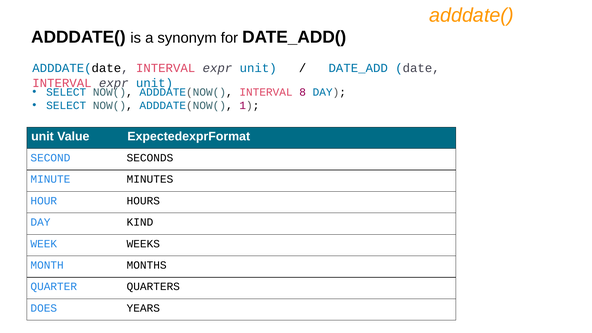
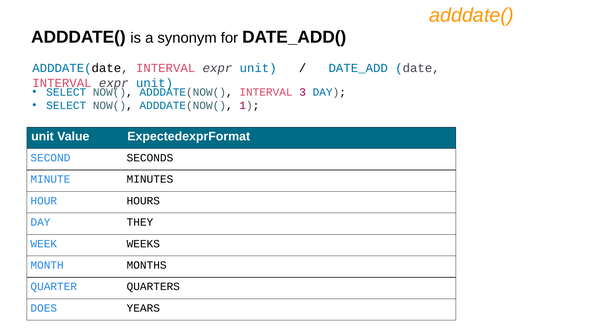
8: 8 -> 3 (303, 92)
KIND: KIND -> THEY (140, 222)
